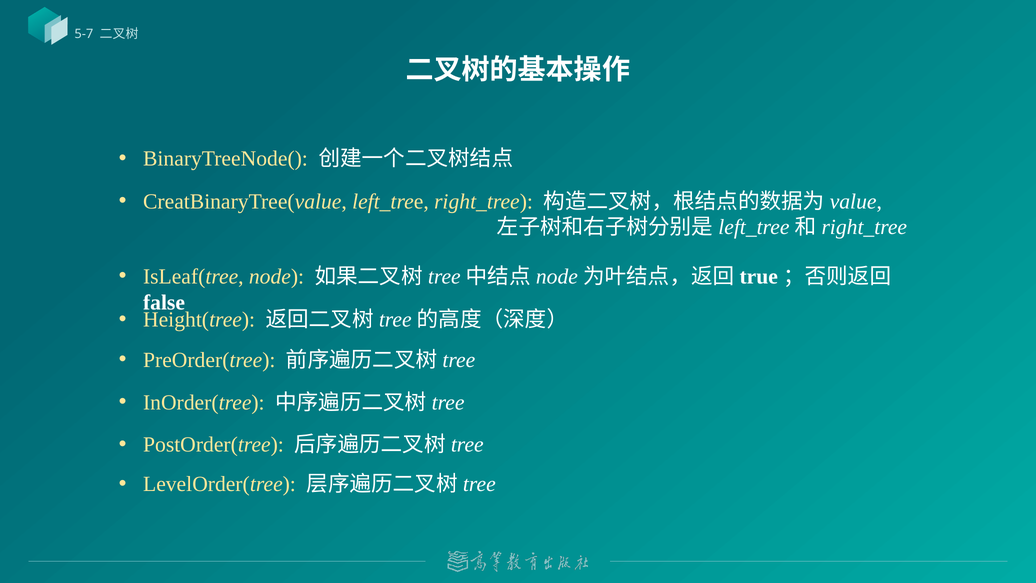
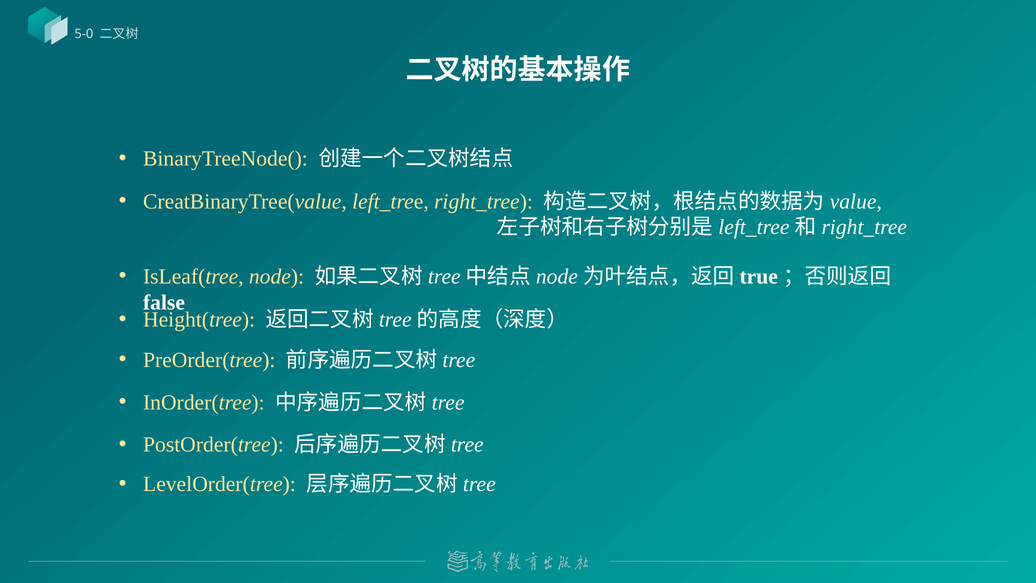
5-7: 5-7 -> 5-0 (84, 34)
